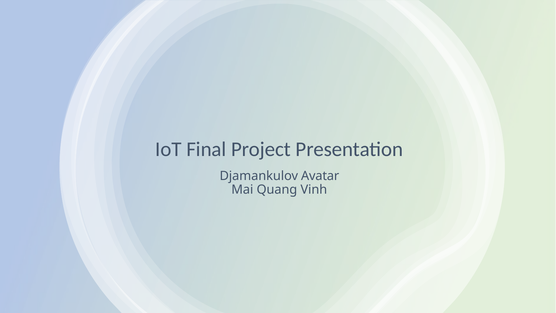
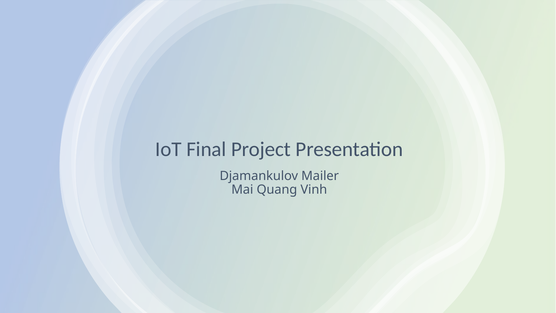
Avatar: Avatar -> Mailer (320, 176)
